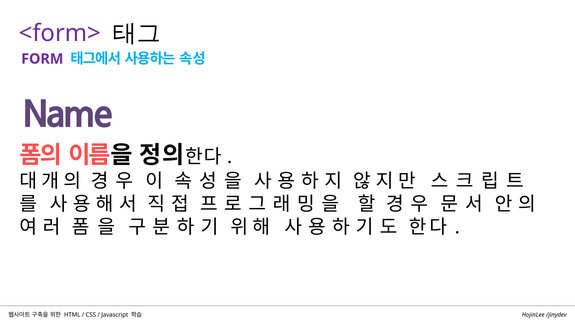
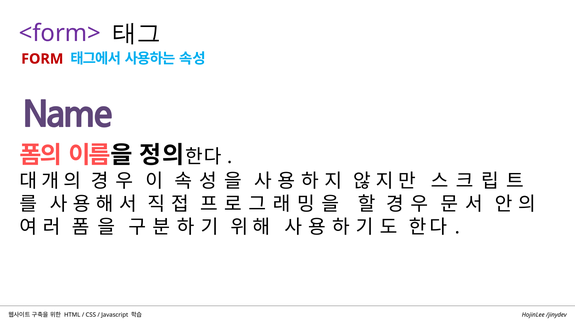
FORM colour: purple -> red (42, 59)
